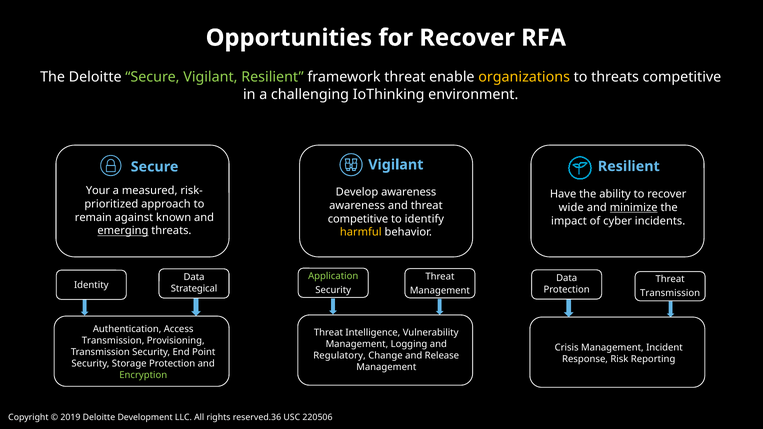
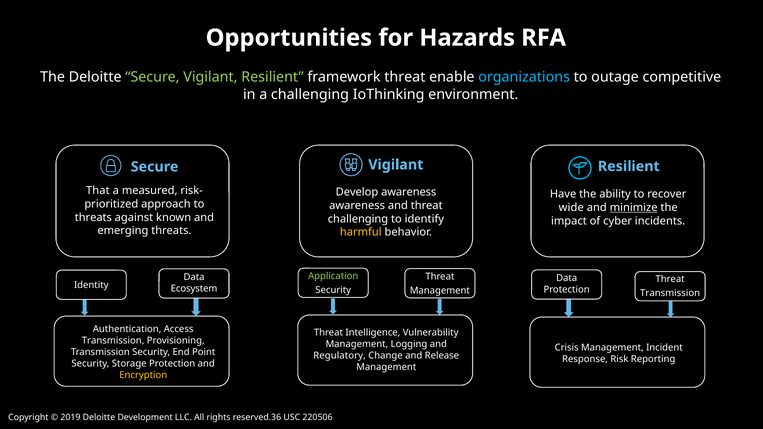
for Recover: Recover -> Hazards (467, 38)
organizations colour: yellow -> light blue (524, 77)
to threats: threats -> outage (615, 77)
Your: Your -> That (98, 191)
remain: remain -> threats (93, 218)
competitive: competitive -> challenging (358, 219)
emerging underline: present -> none (123, 231)
Strategical: Strategical -> Ecosystem (194, 289)
Encryption colour: light green -> yellow (143, 375)
